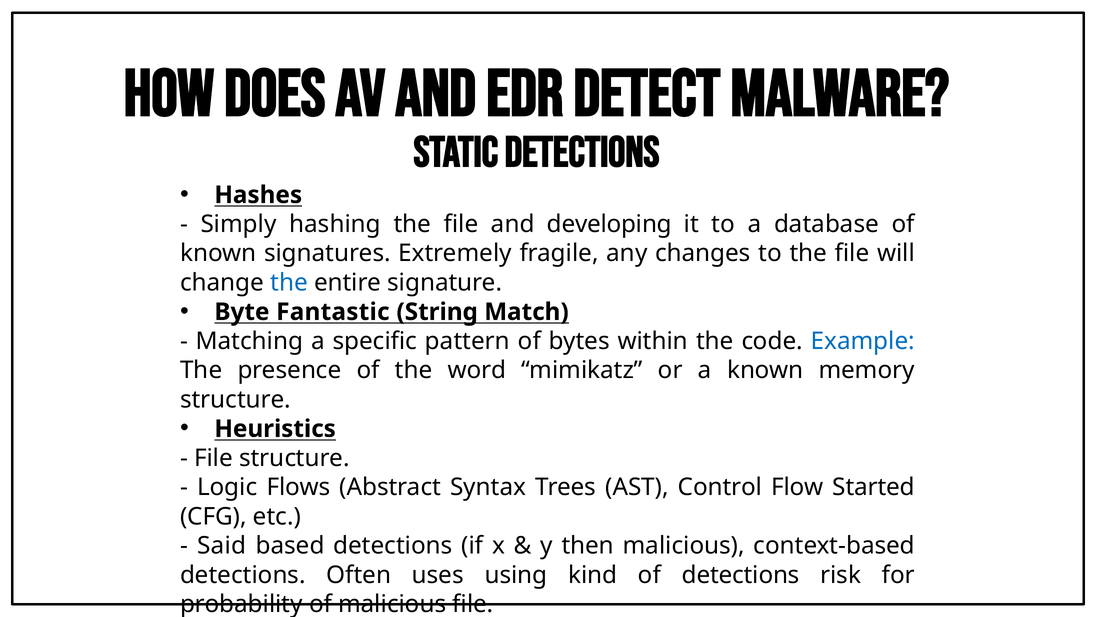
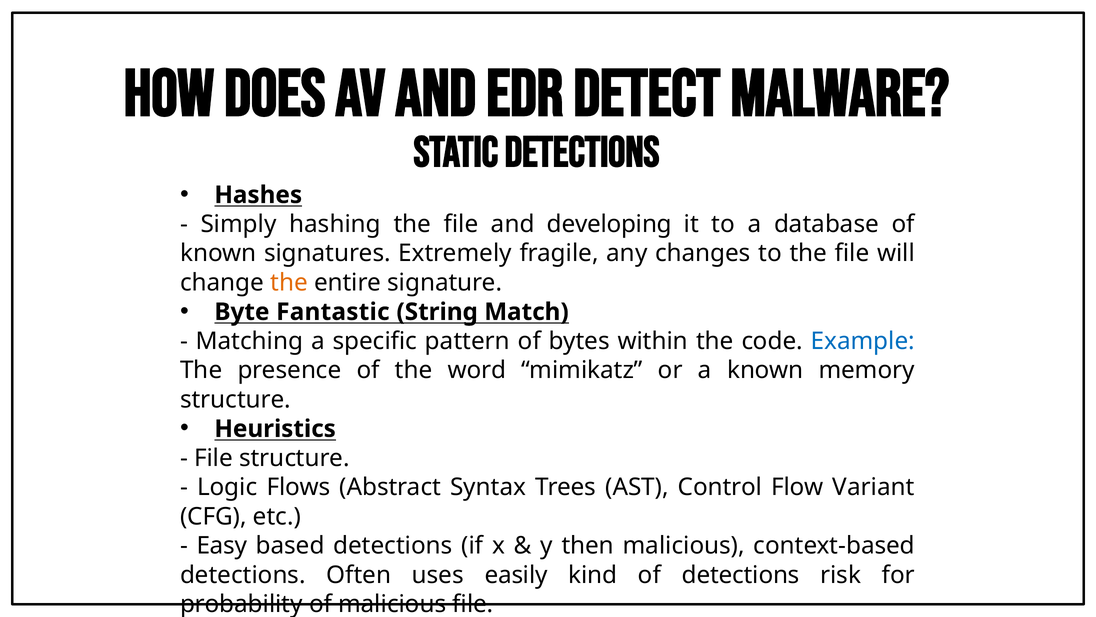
the colour: blue -> orange (289, 282)
Started: Started -> Variant (874, 487)
Said: Said -> Easy (222, 545)
using: using -> easily (516, 575)
